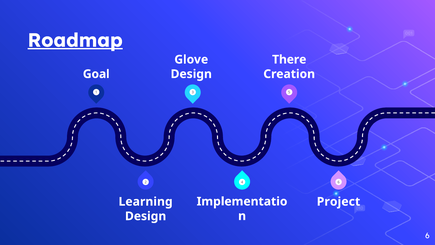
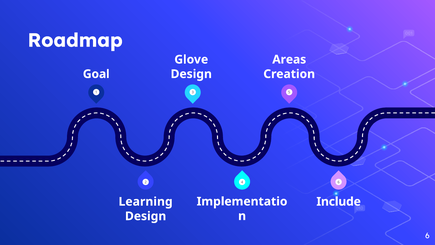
Roadmap underline: present -> none (75, 40)
There: There -> Areas (289, 59)
Project: Project -> Include (339, 201)
